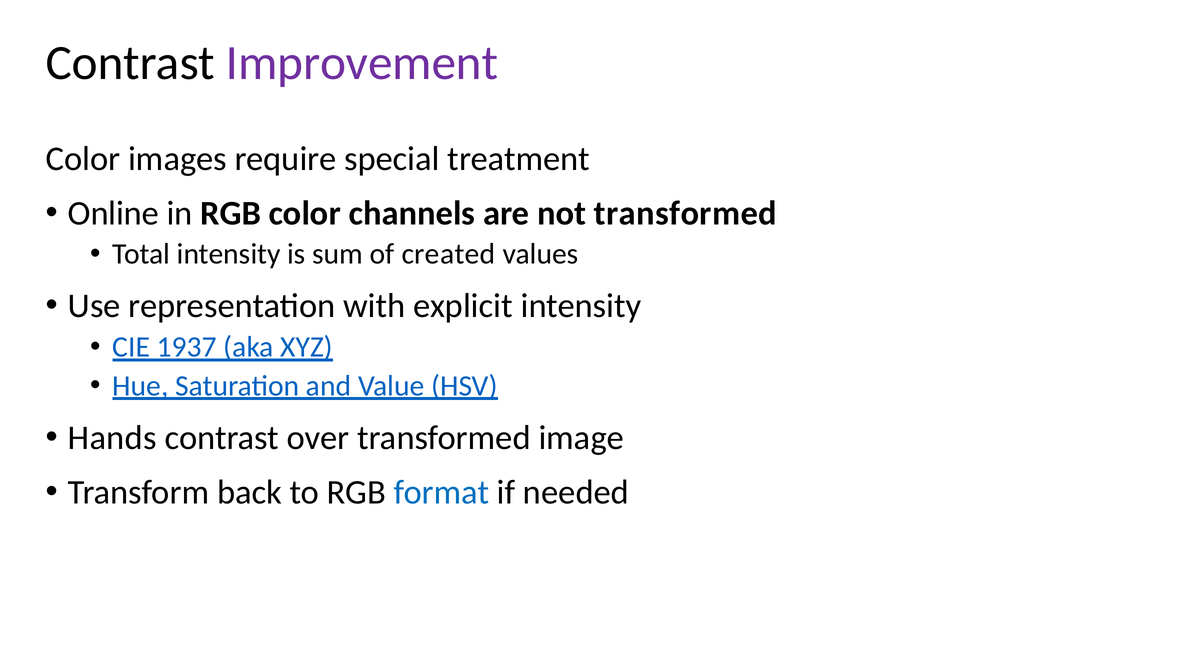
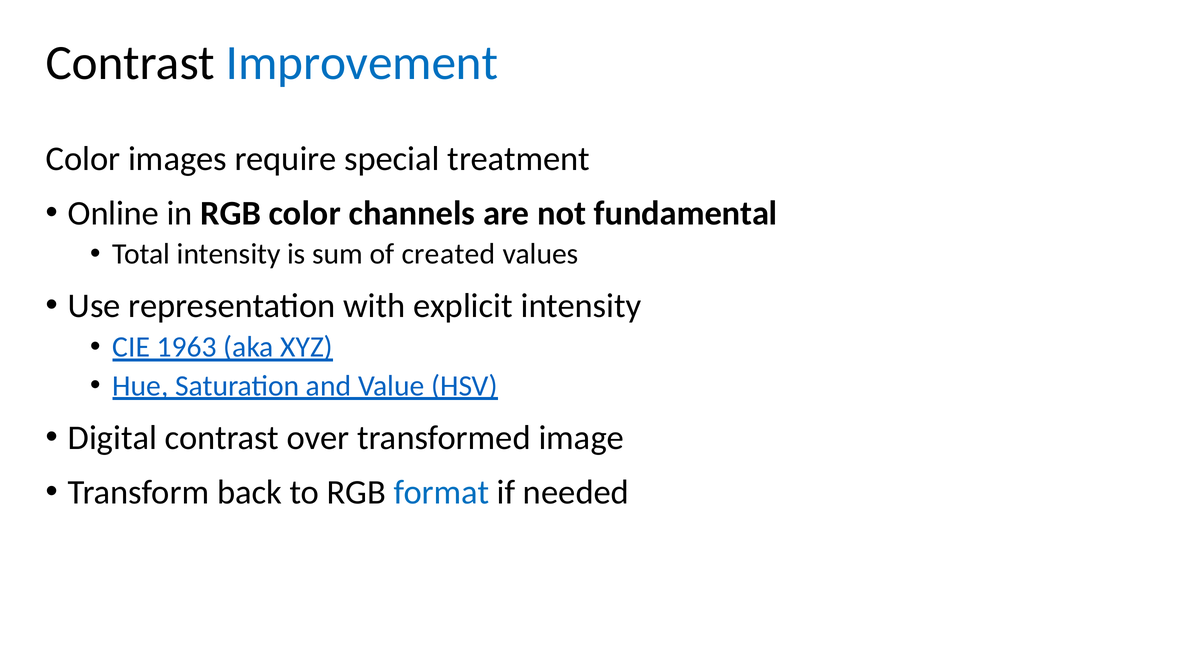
Improvement colour: purple -> blue (362, 63)
not transformed: transformed -> fundamental (686, 213)
1937: 1937 -> 1963 (187, 347)
Hands: Hands -> Digital (112, 438)
